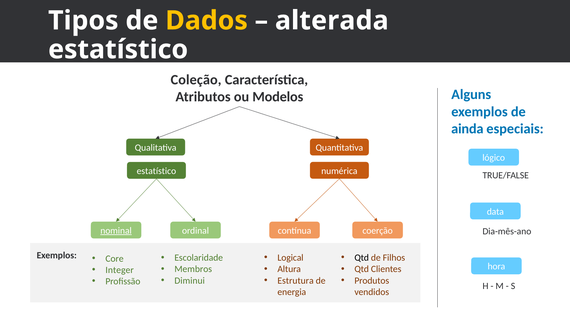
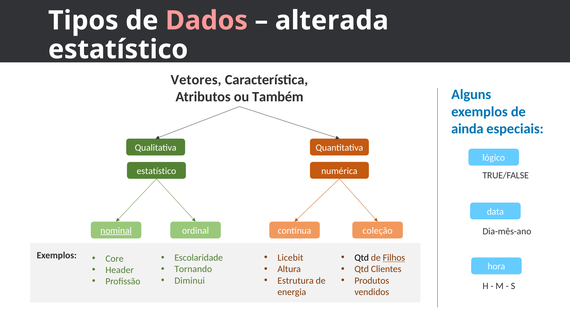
Dados colour: yellow -> pink (207, 21)
Coleção: Coleção -> Vetores (196, 80)
Modelos: Modelos -> Também (278, 97)
coerção: coerção -> coleção (377, 230)
Logical: Logical -> Licebit (290, 257)
Filhos underline: none -> present (394, 257)
Membros: Membros -> Tornando (193, 269)
Integer: Integer -> Header (120, 270)
